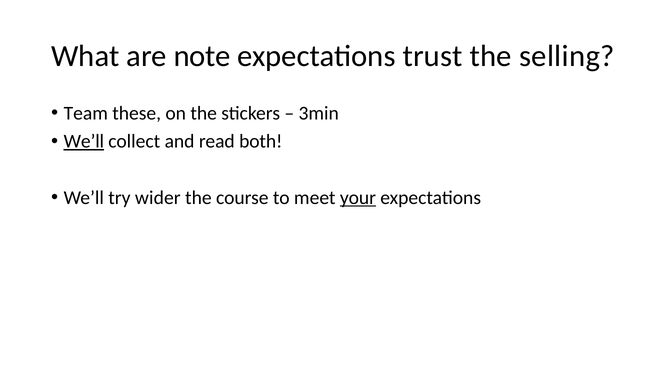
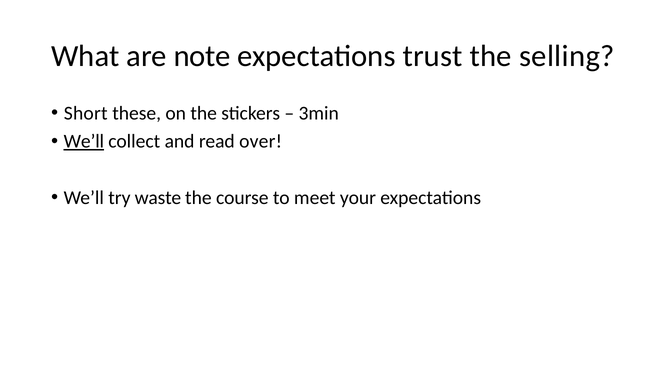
Team: Team -> Short (86, 113)
both: both -> over (261, 142)
wider: wider -> waste (158, 198)
your underline: present -> none (358, 198)
